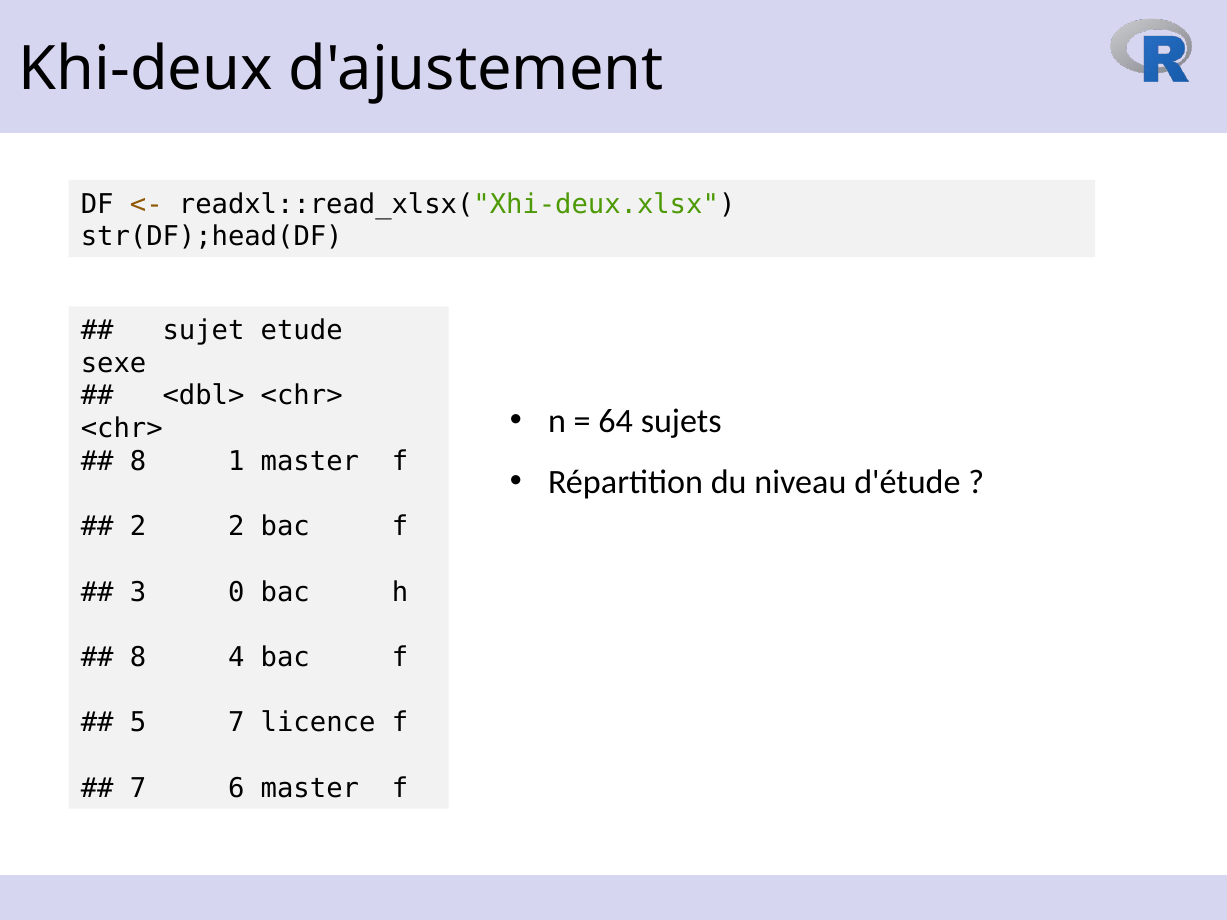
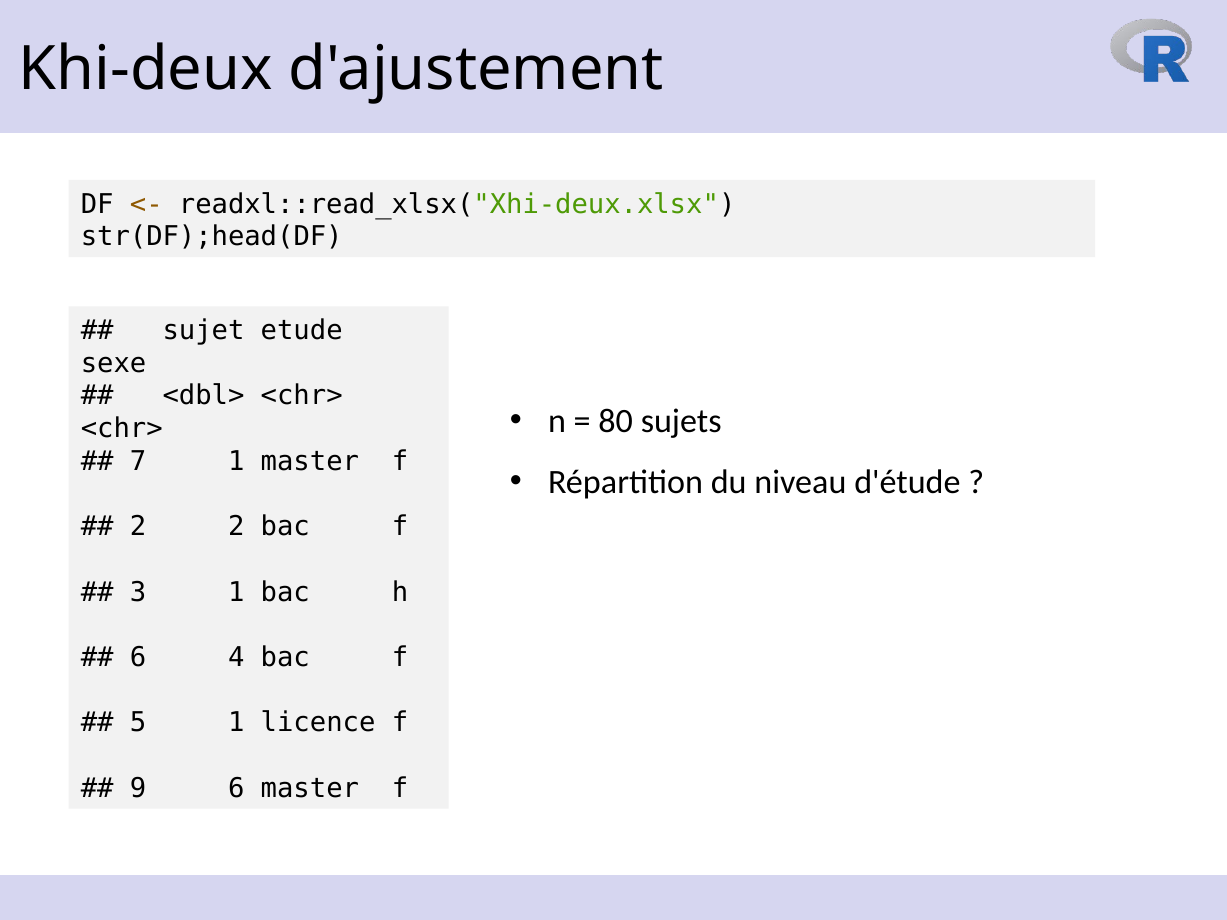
64: 64 -> 80 (616, 421)
8: 8 -> 7 (138, 461)
3 0: 0 -> 1 (236, 592)
8: 8 -> 6 (138, 658)
5 7: 7 -> 1 (236, 723)
7: 7 -> 9 (138, 789)
